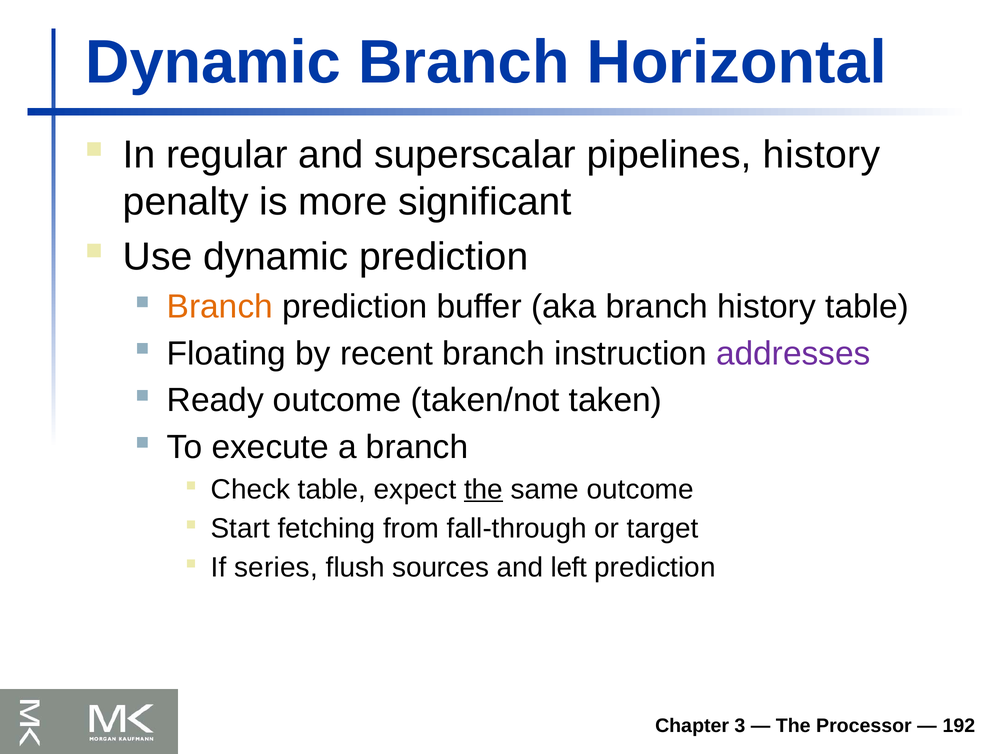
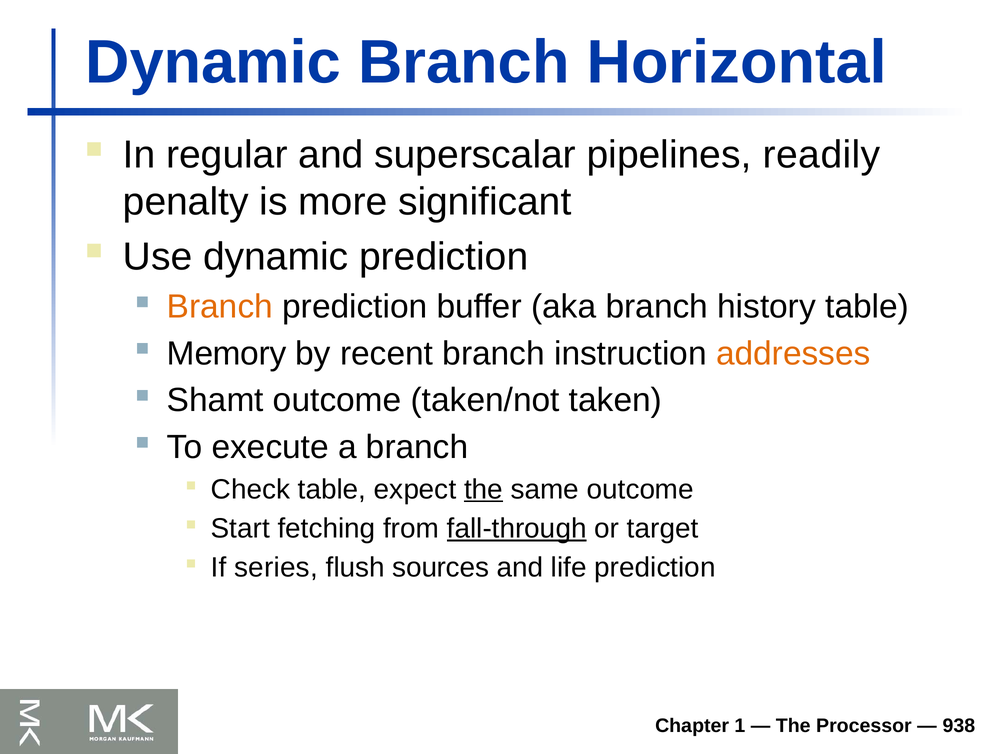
pipelines history: history -> readily (822, 155)
Floating: Floating -> Memory (227, 353)
addresses colour: purple -> orange (793, 353)
Ready: Ready -> Shamt (215, 400)
fall-through underline: none -> present (517, 528)
left: left -> life (569, 567)
3: 3 -> 1 (740, 725)
192: 192 -> 938 (959, 725)
